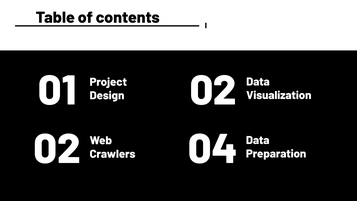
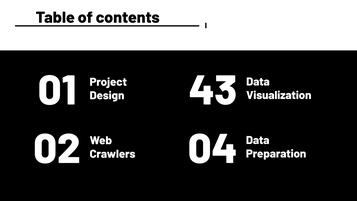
Design 02: 02 -> 43 (213, 91)
